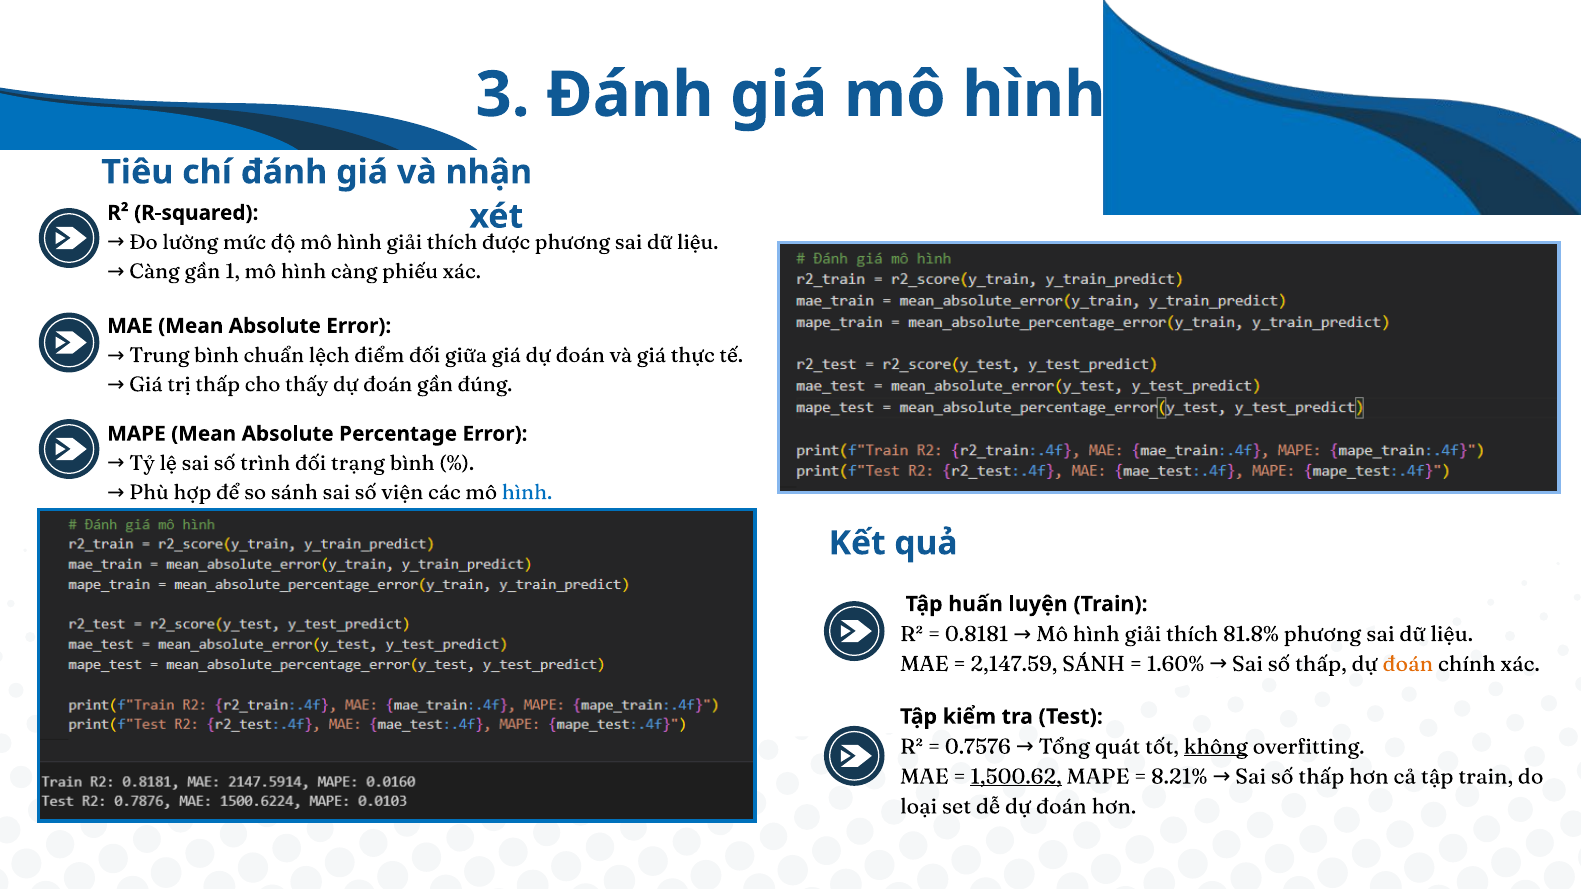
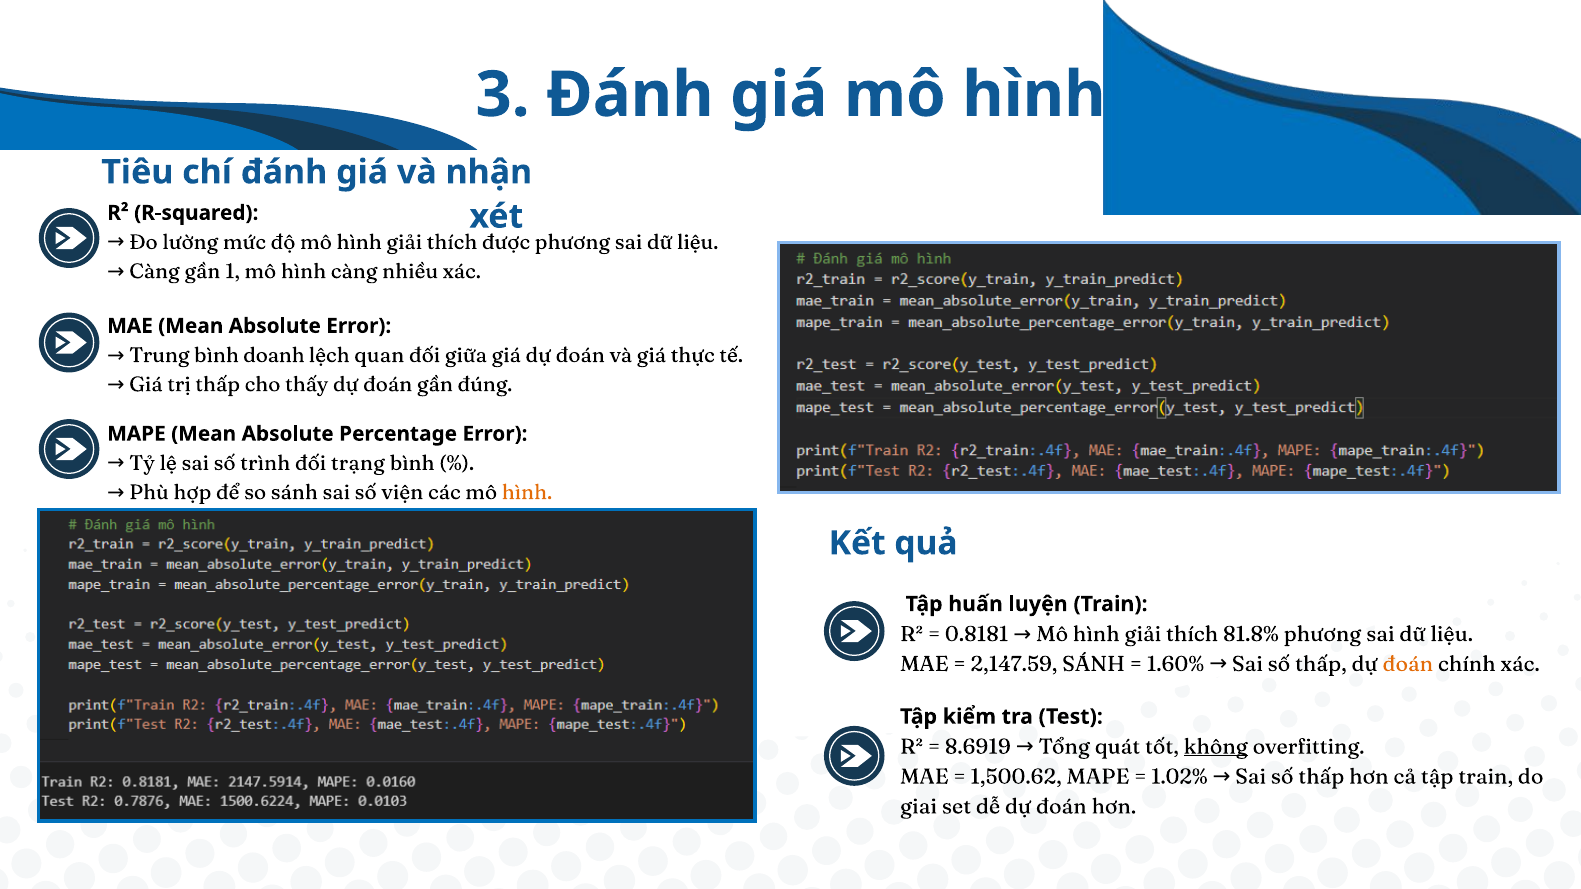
phiếu: phiếu -> nhiều (410, 271)
chuẩn: chuẩn -> doanh (274, 355)
điểm: điểm -> quan (379, 355)
hình colour: blue -> orange (527, 492)
0.7576: 0.7576 -> 8.6919 (978, 747)
1,500.62 underline: present -> none (1016, 777)
8.21%: 8.21% -> 1.02% (1179, 777)
loại: loại -> giai (919, 807)
